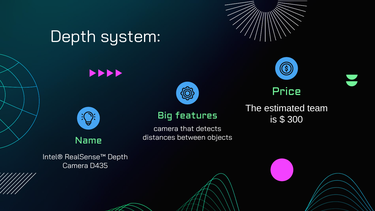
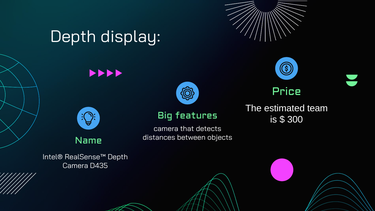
system: system -> display (130, 37)
